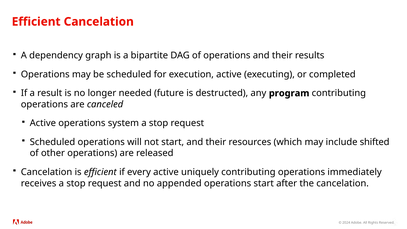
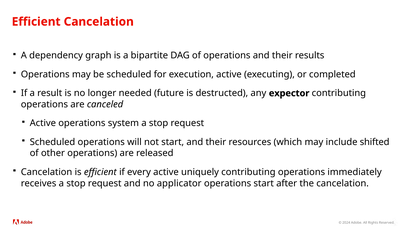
program: program -> expector (289, 93)
appended: appended -> applicator (179, 183)
